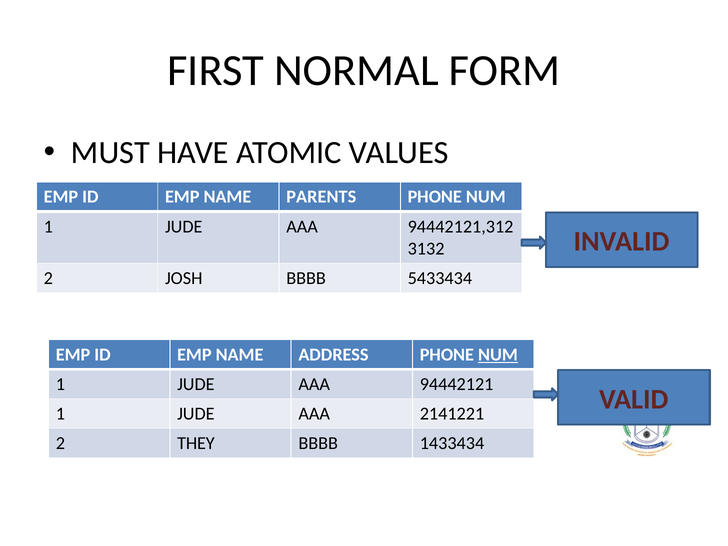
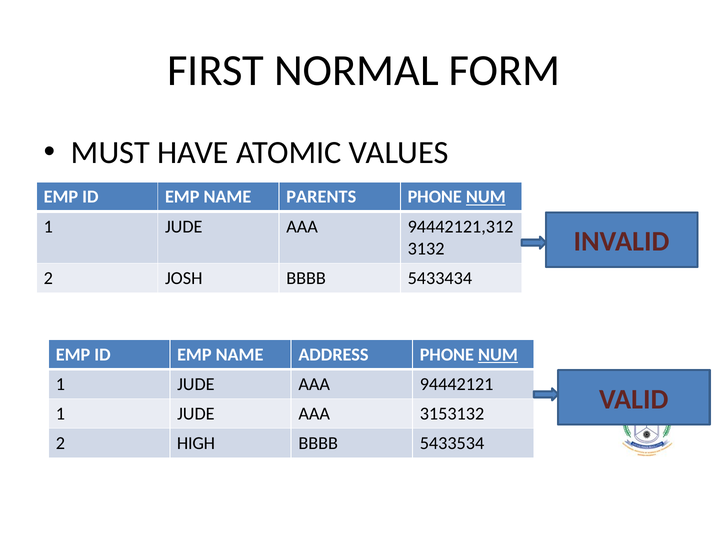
NUM underline: none -> present (486, 197)
2141221: 2141221 -> 3153132 (452, 414)
THEY: THEY -> HIGH (196, 443)
1433434: 1433434 -> 5433534 (452, 443)
